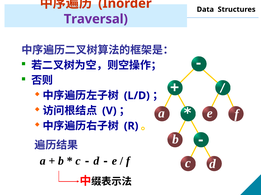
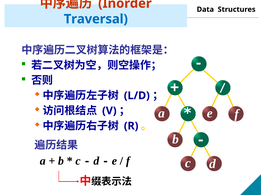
Traversal colour: purple -> blue (96, 19)
